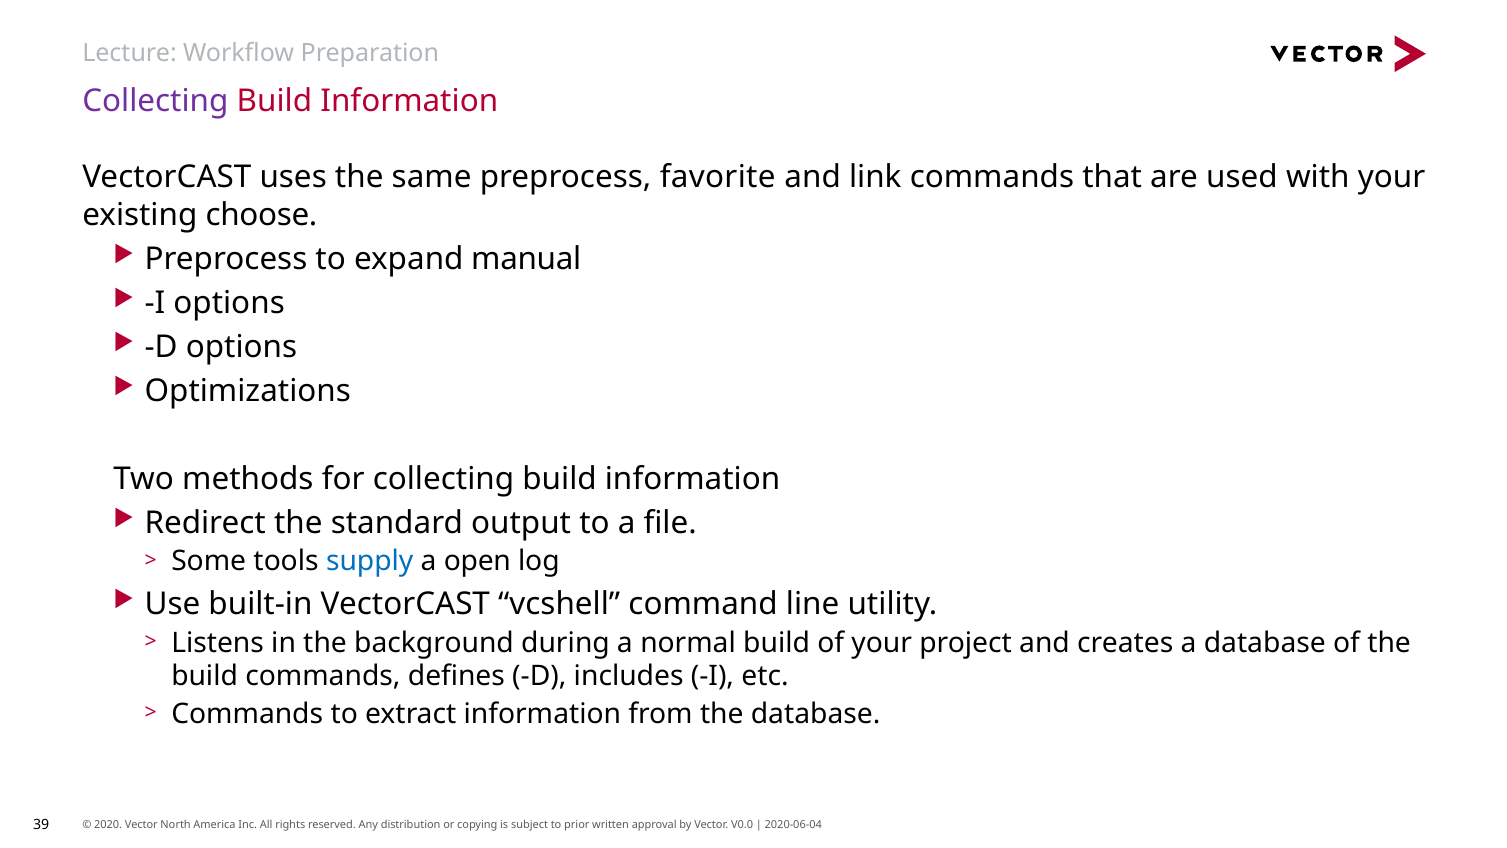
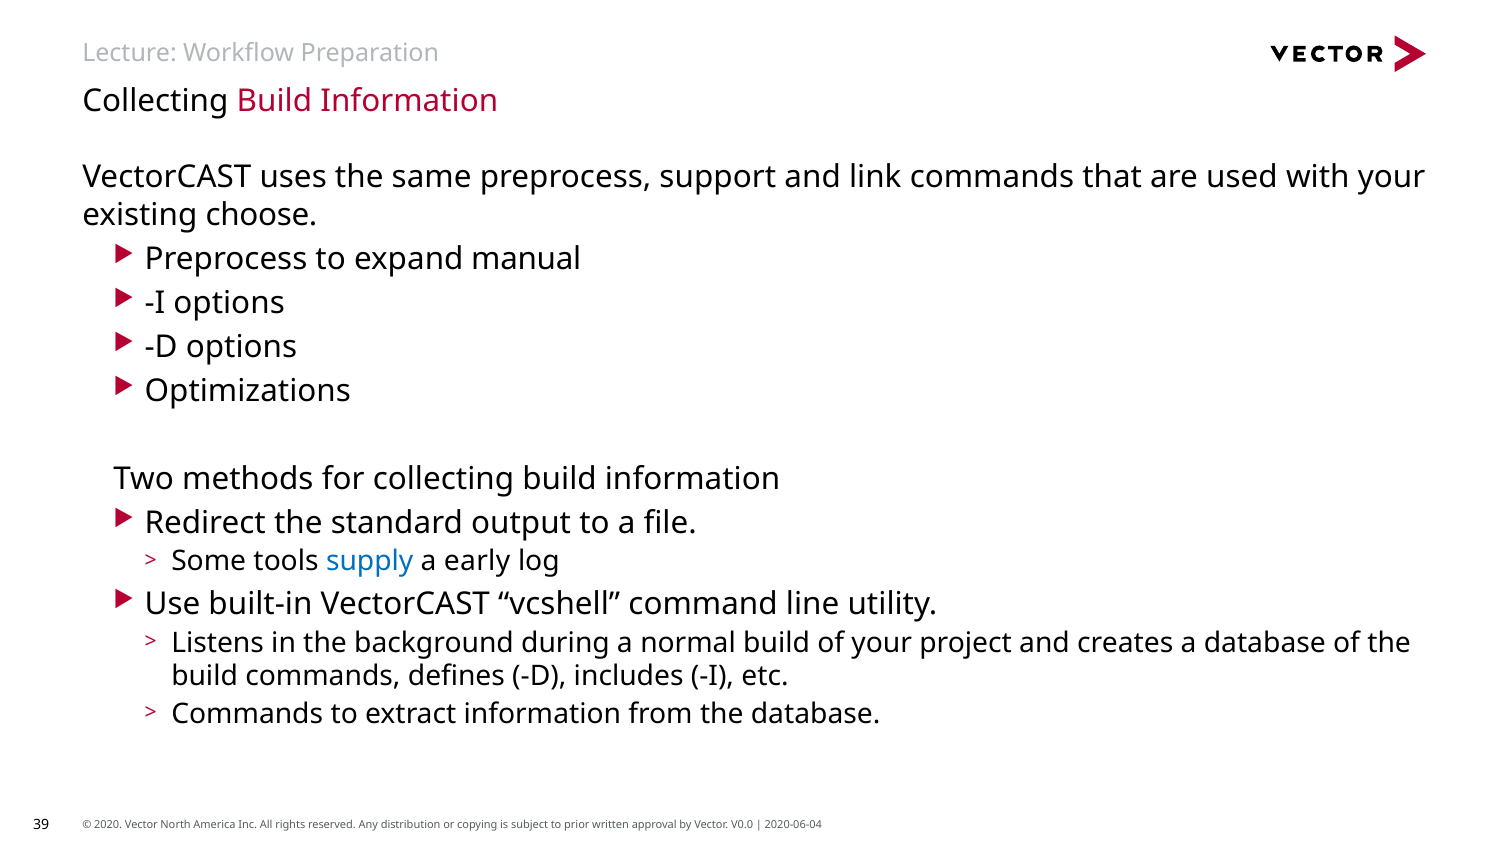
Collecting colour: purple -> black (155, 101)
favorite: favorite -> support (718, 177)
open: open -> early (477, 561)
